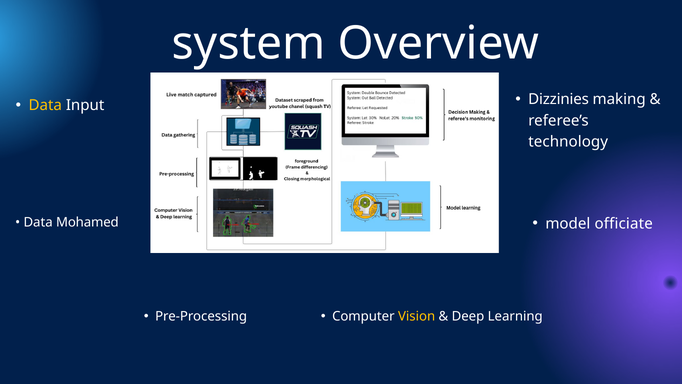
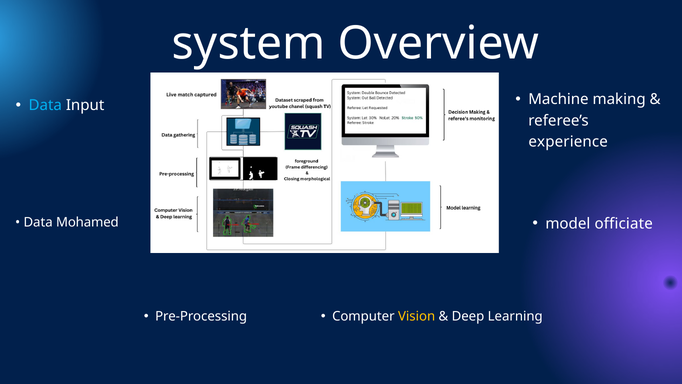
Dizzinies: Dizzinies -> Machine (558, 99)
Data colour: yellow -> light blue (45, 105)
technology: technology -> experience (568, 142)
